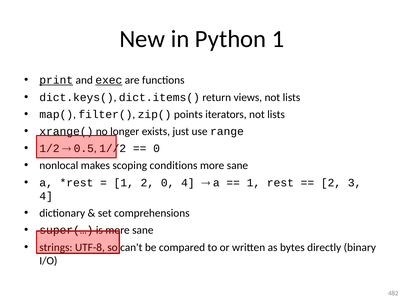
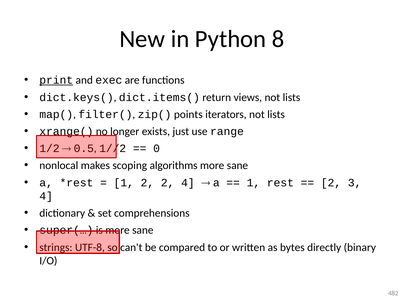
Python 1: 1 -> 8 (278, 39)
exec underline: present -> none (109, 80)
conditions: conditions -> algorithms (174, 166)
2 0: 0 -> 2 (168, 183)
